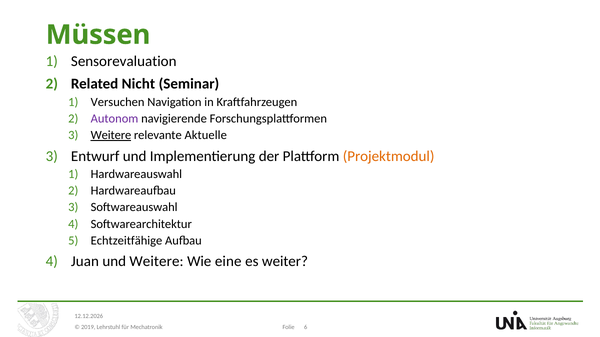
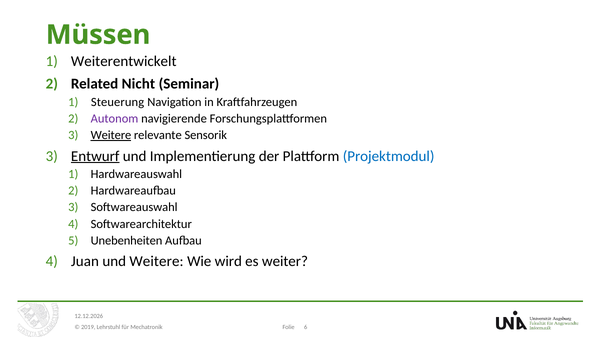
Sensorevaluation: Sensorevaluation -> Weiterentwickelt (124, 62)
Versuchen: Versuchen -> Steuerung (118, 102)
Aktuelle: Aktuelle -> Sensorik (206, 135)
Entwurf underline: none -> present (95, 156)
Projektmodul colour: orange -> blue (389, 156)
Echtzeitfähige: Echtzeitfähige -> Unebenheiten (127, 241)
eine: eine -> wird (228, 262)
